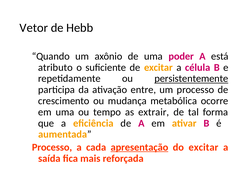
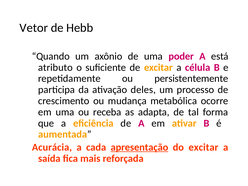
persistentemente underline: present -> none (191, 79)
entre: entre -> deles (143, 90)
tempo: tempo -> receba (107, 112)
extrair: extrair -> adapta (154, 112)
Processo: Processo -> Acurácia (52, 147)
